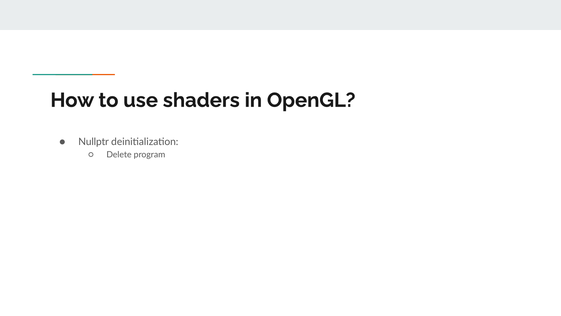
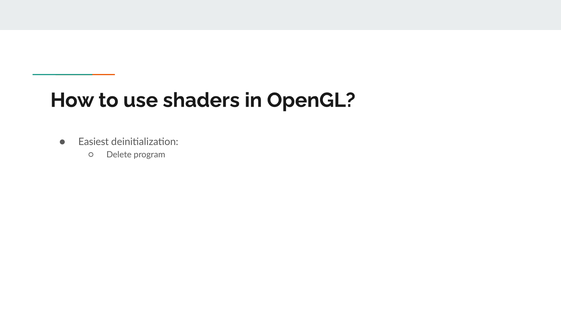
Nullptr: Nullptr -> Easiest (94, 142)
